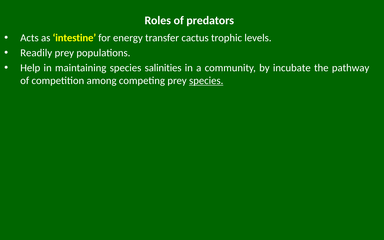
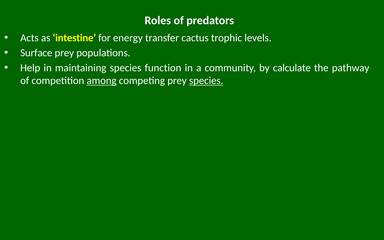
Readily: Readily -> Surface (36, 53)
salinities: salinities -> function (163, 68)
incubate: incubate -> calculate (292, 68)
among underline: none -> present (102, 81)
